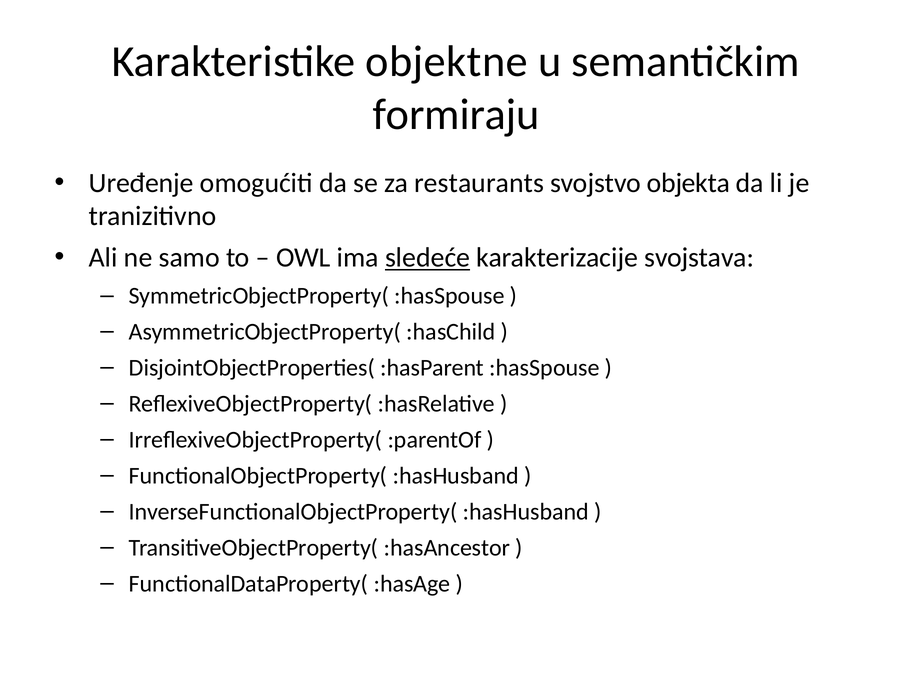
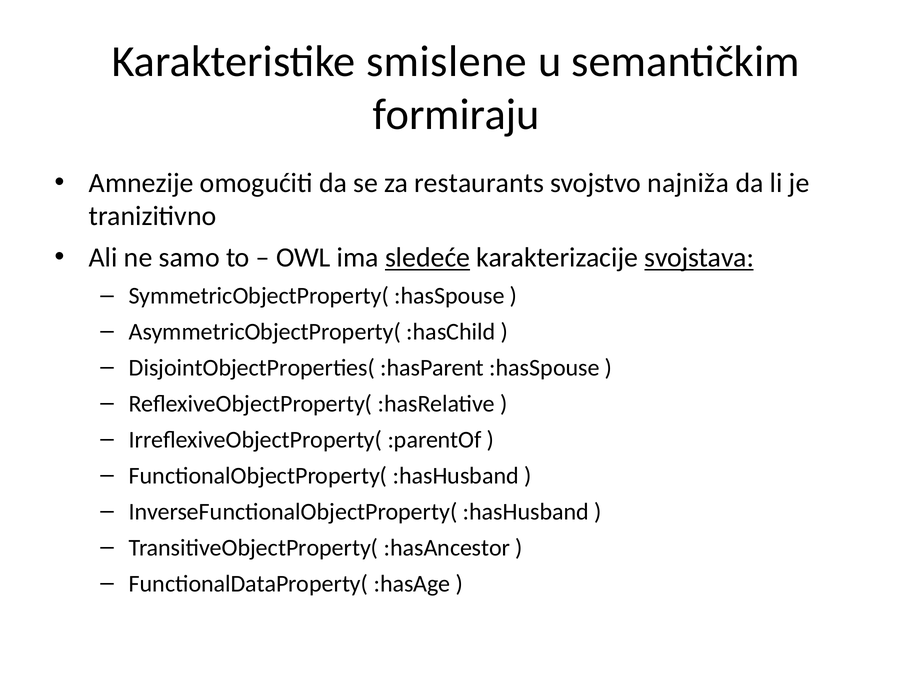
objektne: objektne -> smislene (447, 62)
Uređenje: Uređenje -> Amnezije (141, 183)
objekta: objekta -> najniža (688, 183)
svojstava underline: none -> present (699, 258)
